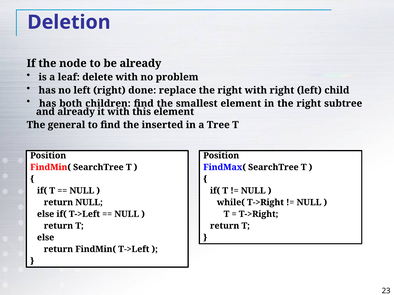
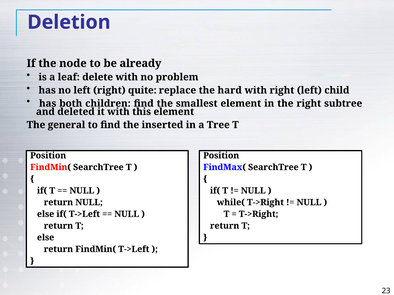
done: done -> quite (142, 90)
replace the right: right -> hard (230, 90)
and already: already -> deleted (76, 112)
